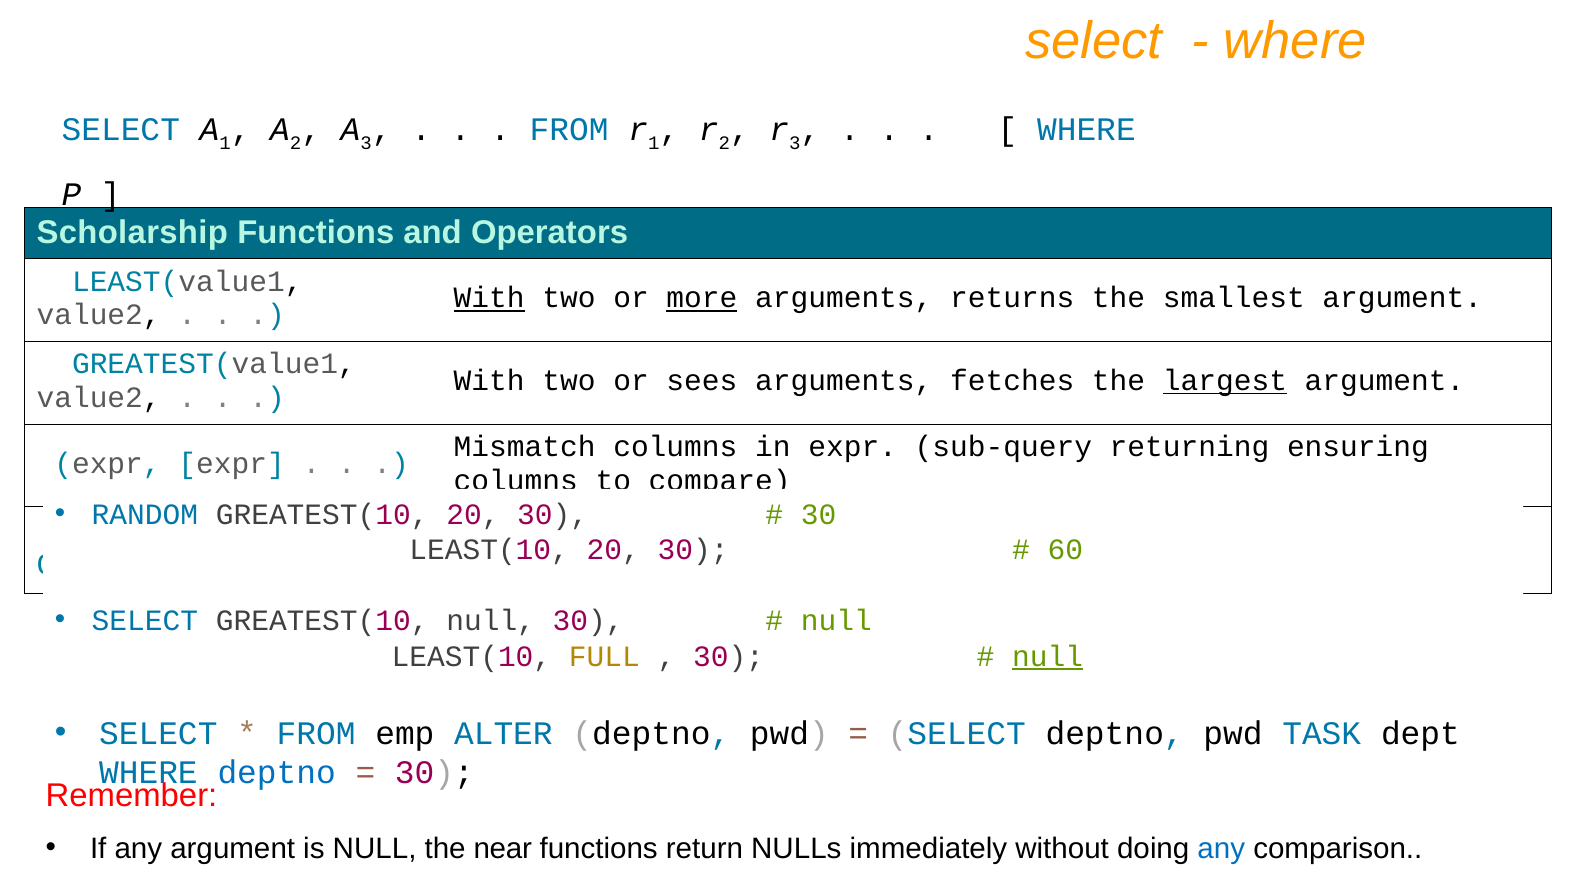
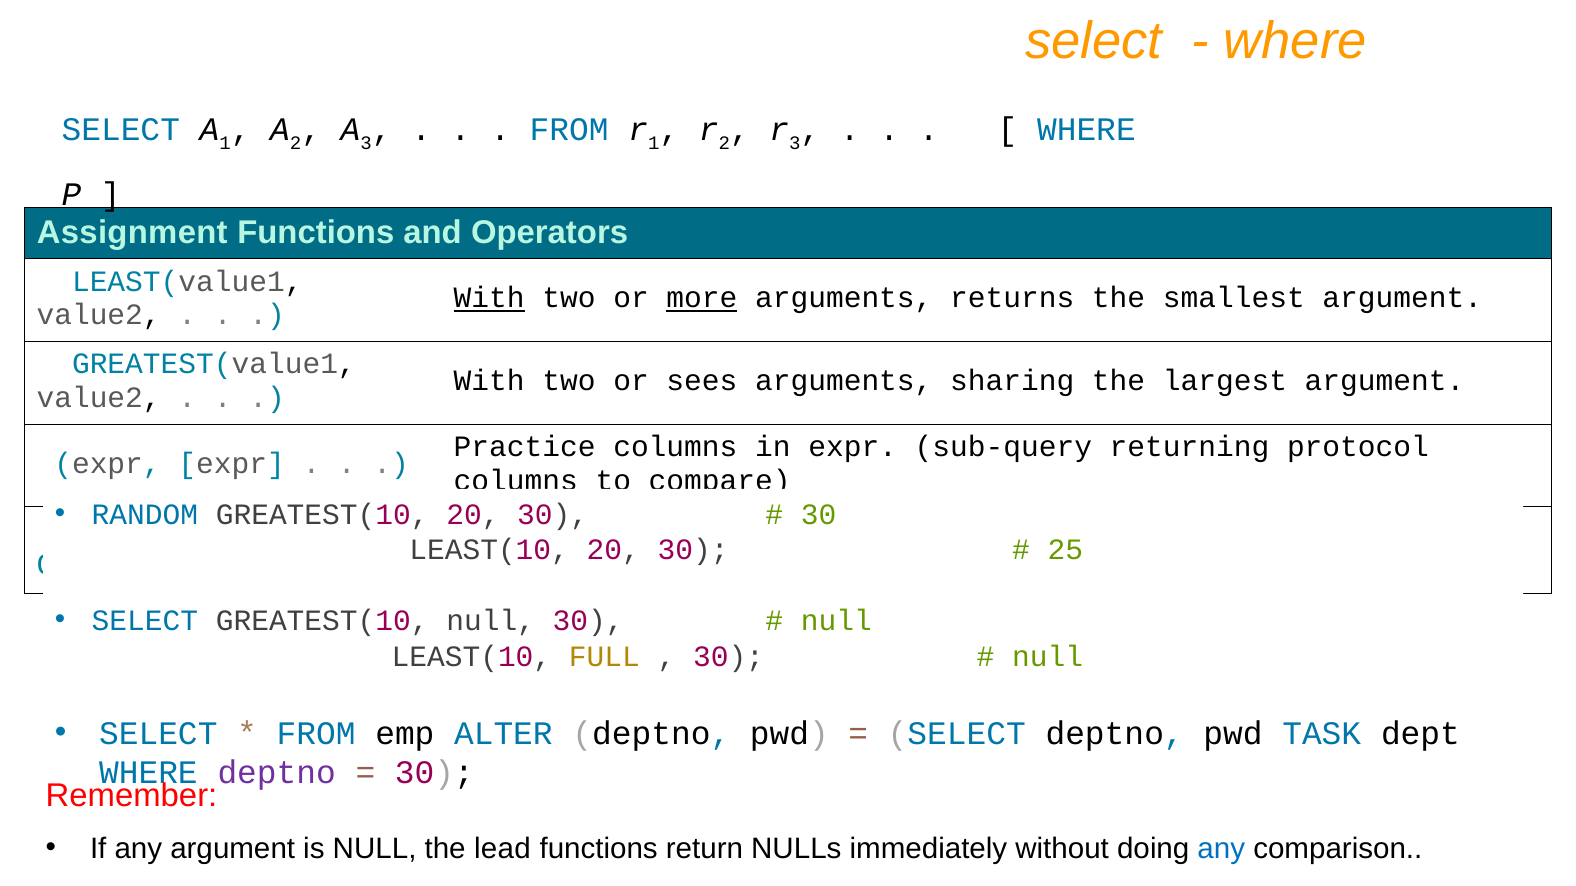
Scholarship: Scholarship -> Assignment (132, 232)
fetches: fetches -> sharing (1012, 381)
largest underline: present -> none (1225, 381)
Mismatch: Mismatch -> Practice (525, 447)
ensuring: ensuring -> protocol (1358, 447)
60: 60 -> 25 (1065, 550)
null underline: present -> none (1048, 657)
deptno colour: blue -> purple (277, 773)
near: near -> lead (502, 849)
